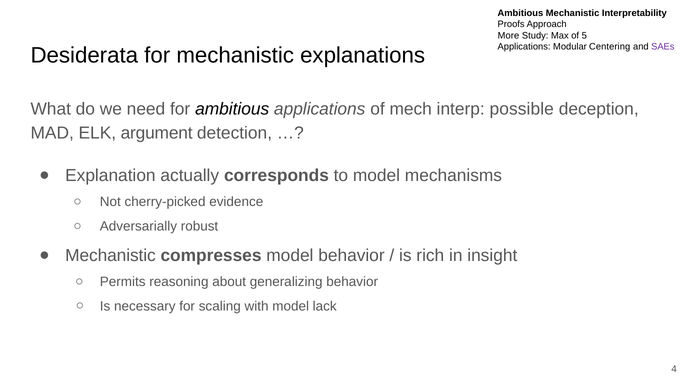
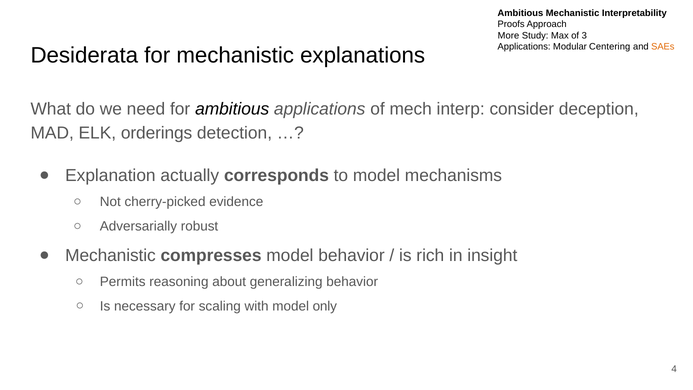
5: 5 -> 3 (584, 36)
SAEs colour: purple -> orange (663, 47)
possible: possible -> consider (522, 109)
argument: argument -> orderings (157, 133)
lack: lack -> only (325, 306)
